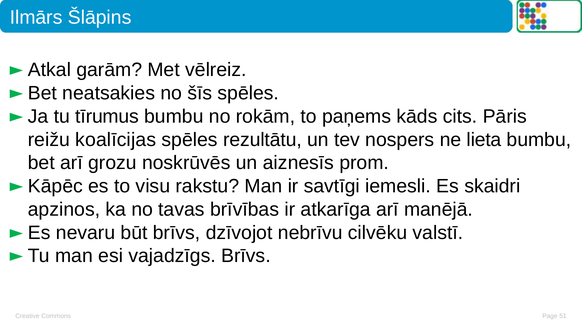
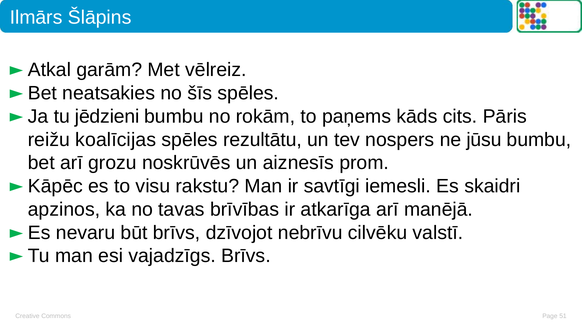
tīrumus: tīrumus -> jēdzieni (107, 117)
lieta: lieta -> jūsu (484, 140)
